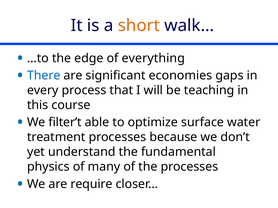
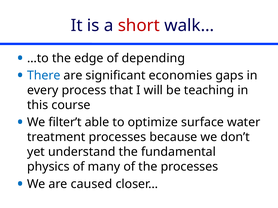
short colour: orange -> red (139, 26)
everything: everything -> depending (153, 58)
require: require -> caused (91, 184)
